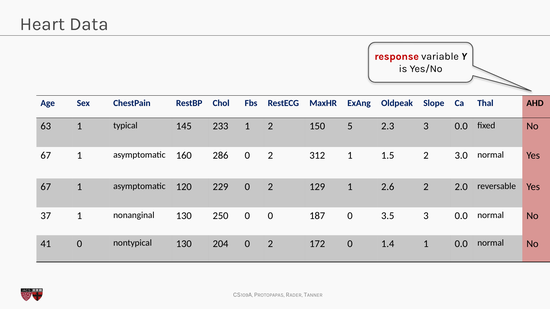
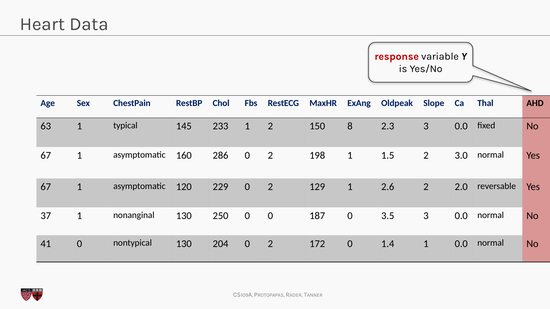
5: 5 -> 8 (350, 126)
312: 312 -> 198 (317, 156)
